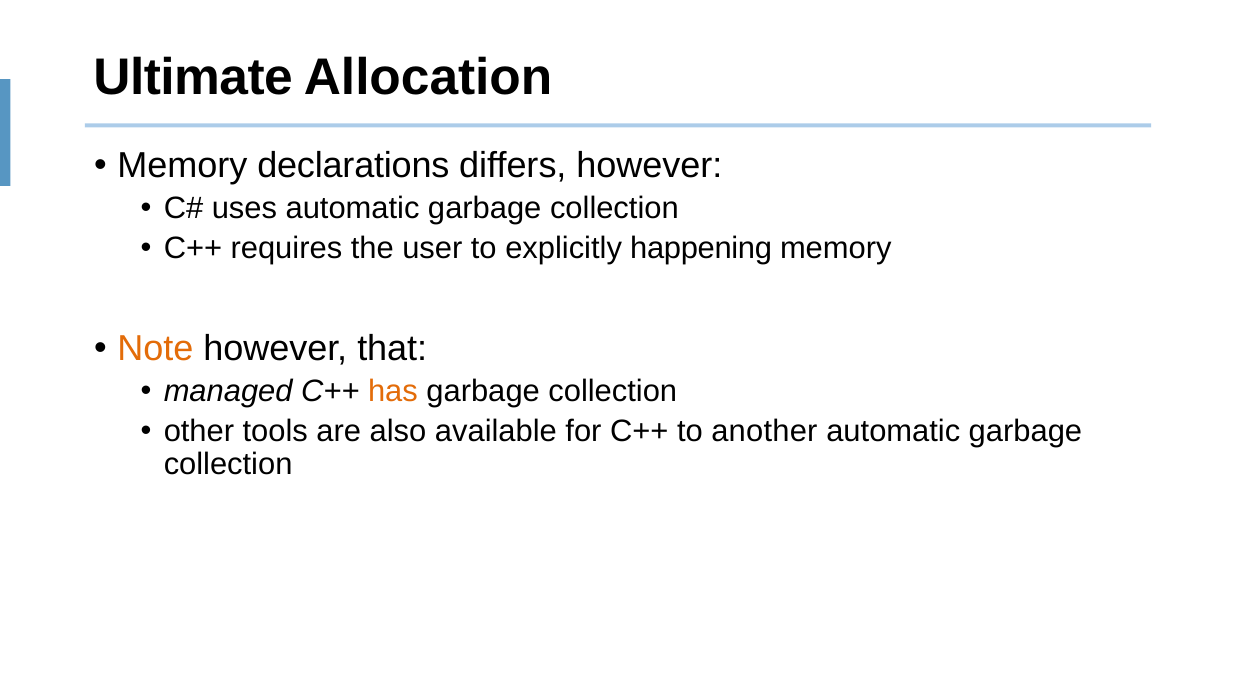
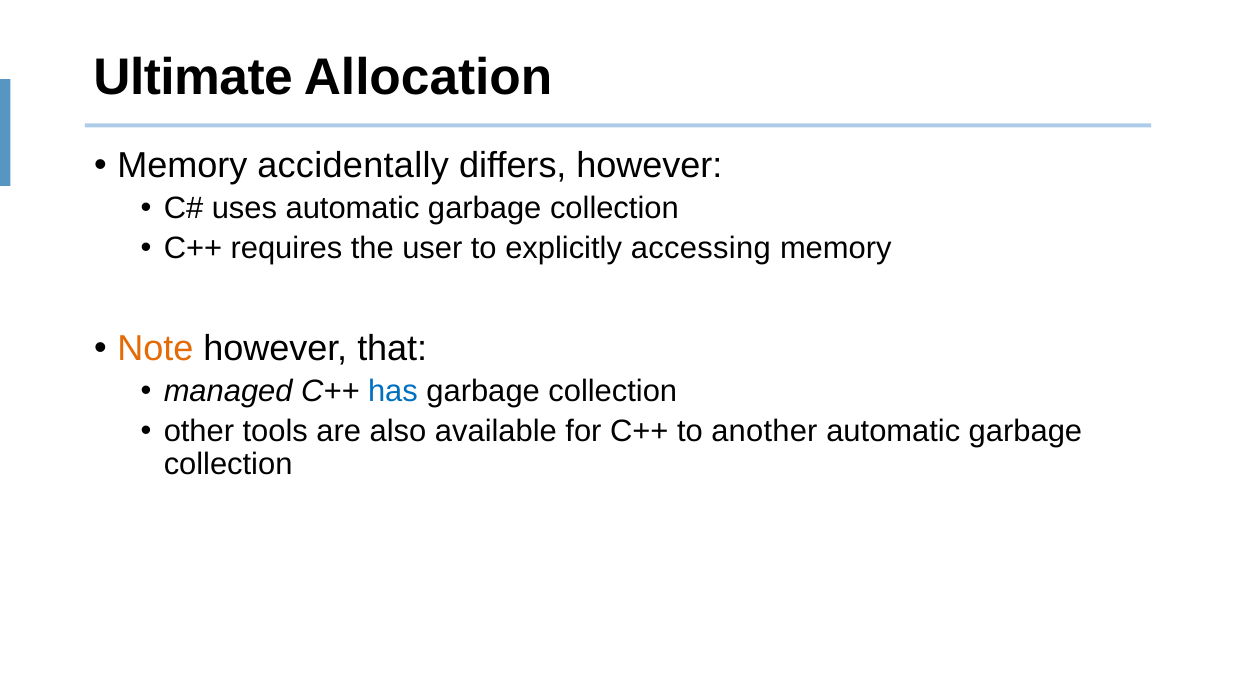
declarations: declarations -> accidentally (353, 166)
happening: happening -> accessing (701, 248)
has colour: orange -> blue (393, 392)
